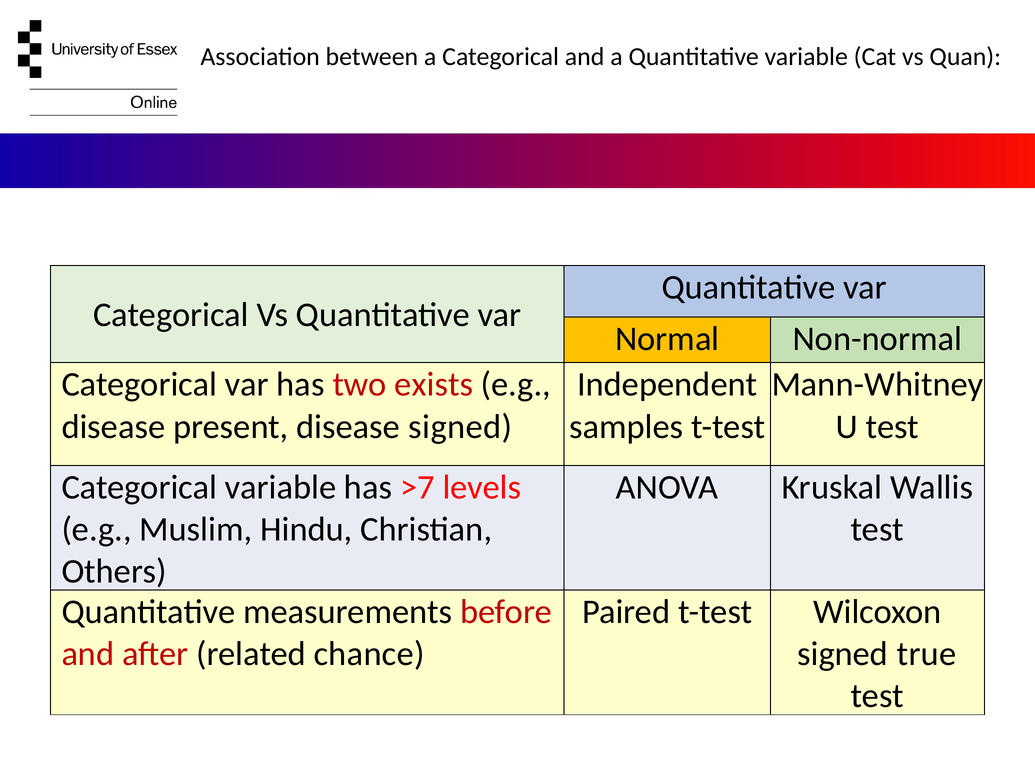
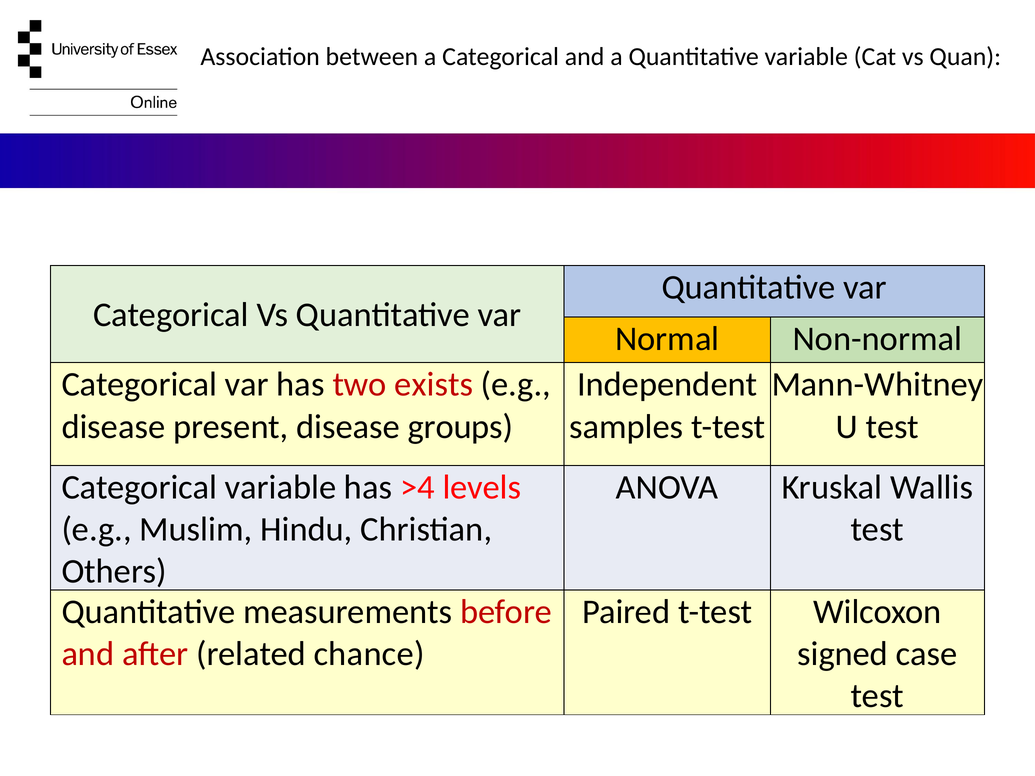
disease signed: signed -> groups (460, 427)
>7: >7 -> >4 (417, 487)
true: true -> case (927, 654)
